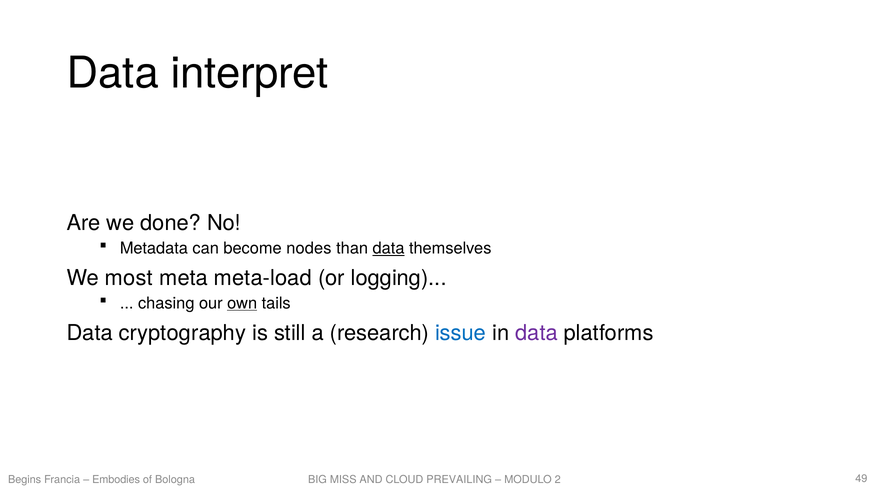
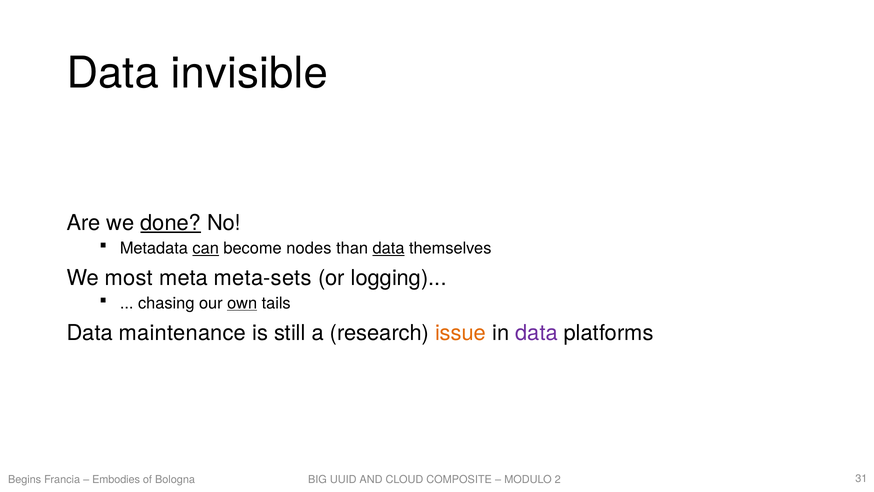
interpret: interpret -> invisible (250, 73)
done underline: none -> present (171, 223)
can underline: none -> present (206, 248)
meta-load: meta-load -> meta-sets (263, 278)
cryptography: cryptography -> maintenance (182, 333)
issue colour: blue -> orange (461, 333)
MISS: MISS -> UUID (343, 479)
PREVAILING: PREVAILING -> COMPOSITE (459, 479)
49: 49 -> 31 (861, 478)
